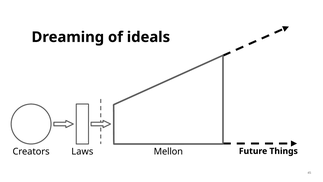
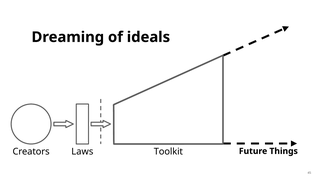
Mellon: Mellon -> Toolkit (168, 151)
